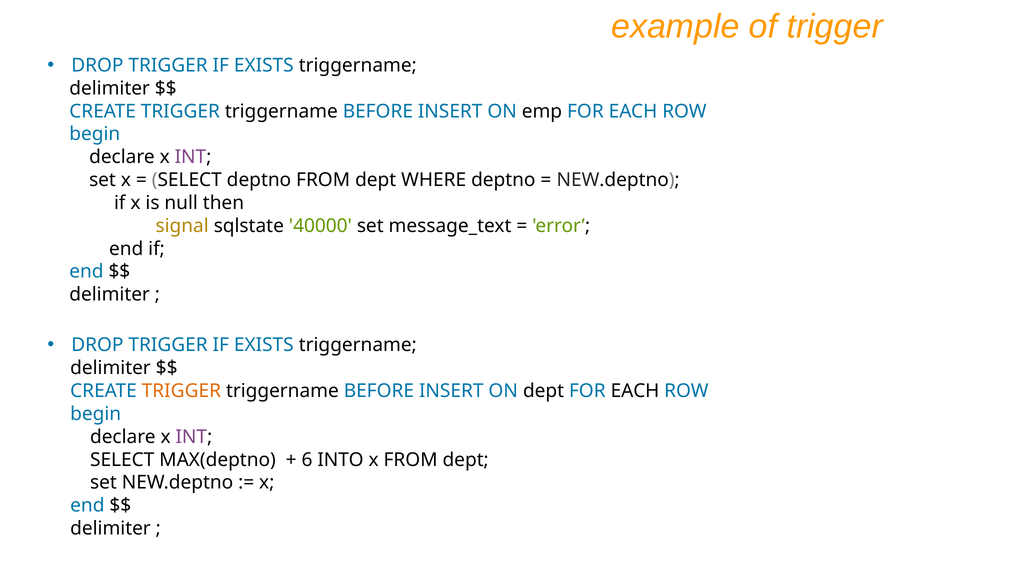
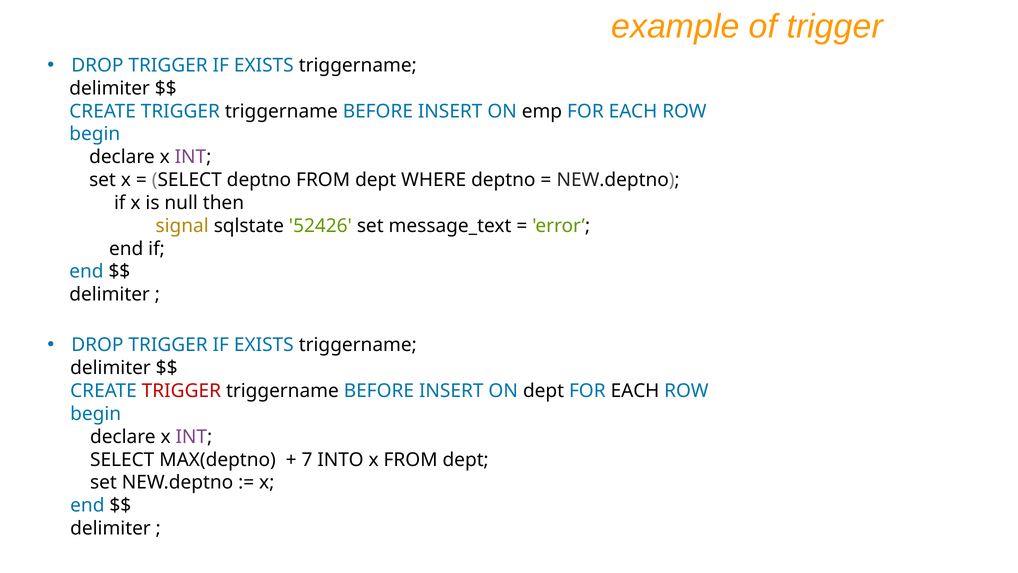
40000: 40000 -> 52426 (320, 226)
TRIGGER colour: orange -> red (181, 391)
6: 6 -> 7 (307, 459)
